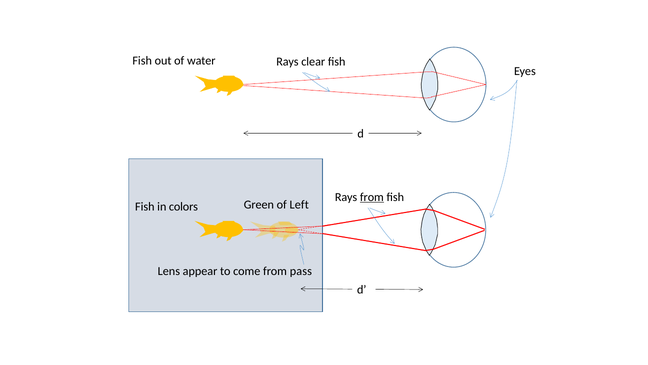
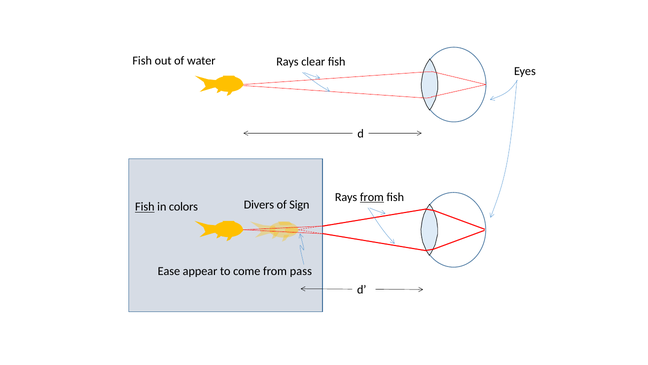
Green: Green -> Divers (259, 204)
Left: Left -> Sign (299, 204)
Fish underline: none -> present (145, 207)
Lens: Lens -> Ease (169, 271)
